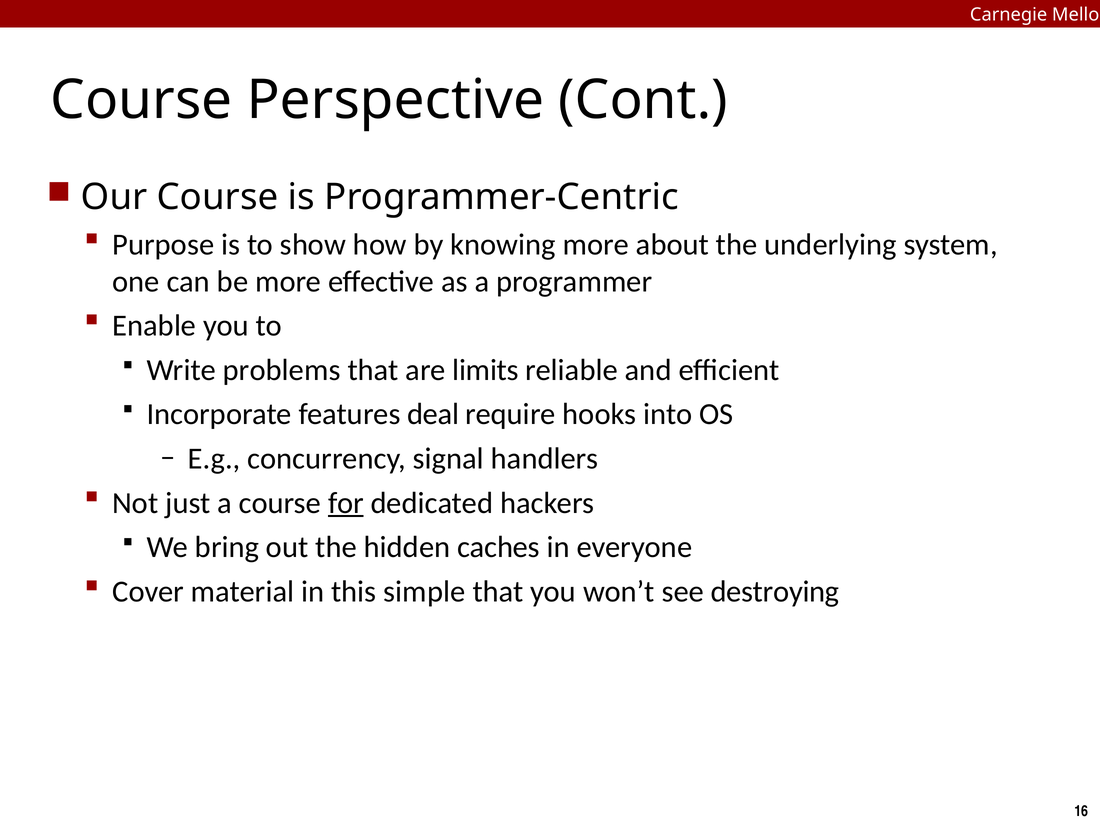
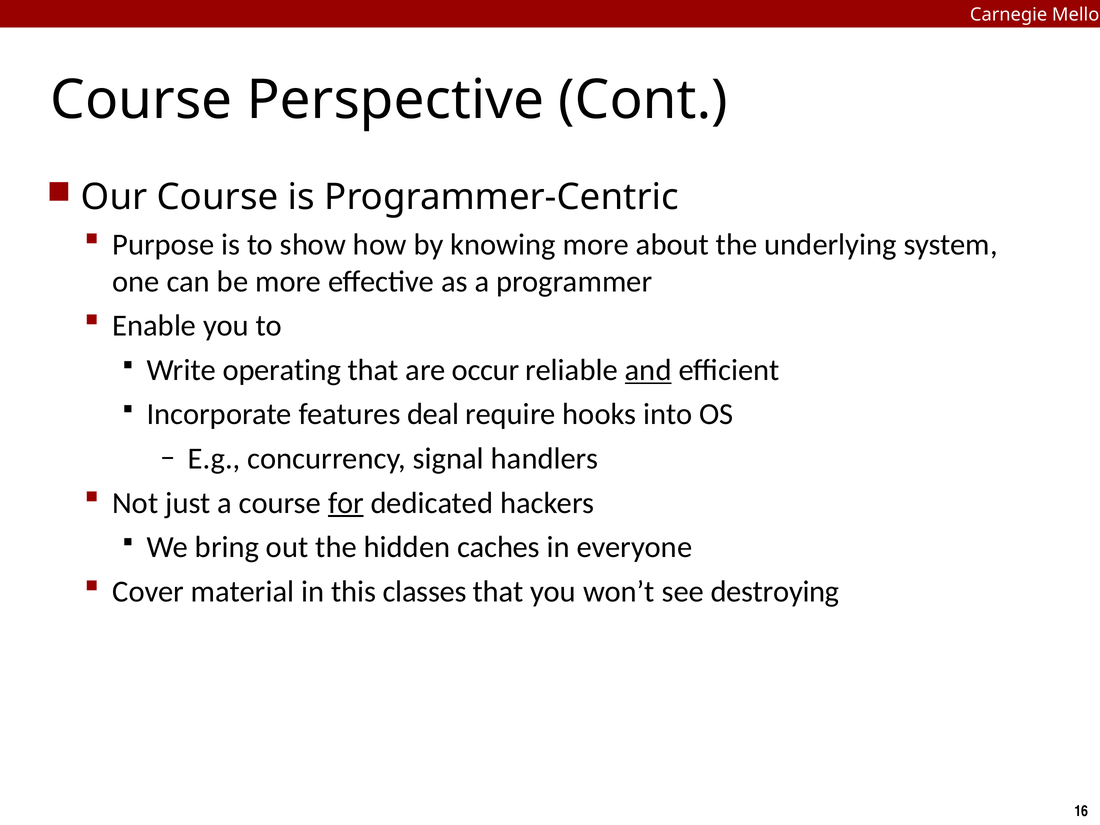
problems: problems -> operating (282, 370)
limits: limits -> occur (486, 370)
and underline: none -> present (648, 370)
simple: simple -> classes (425, 592)
